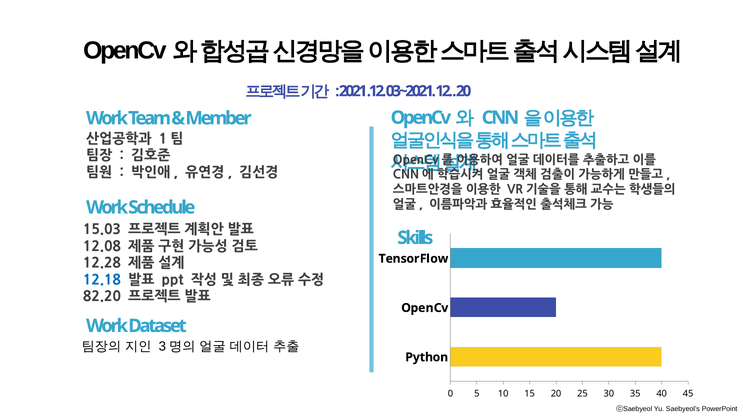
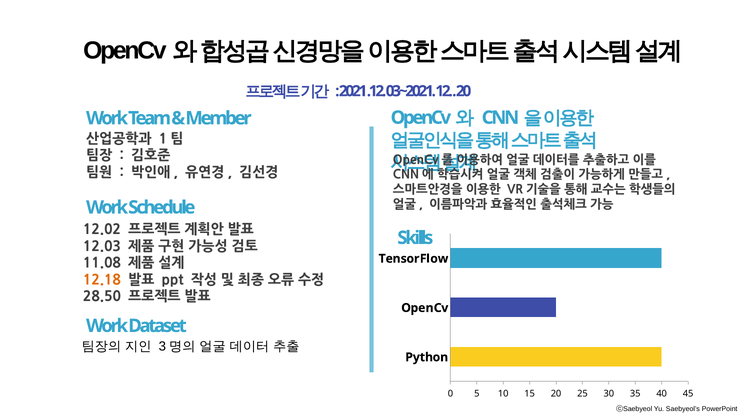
15.03: 15.03 -> 12.02 (102, 230)
12.08: 12.08 -> 12.03 (102, 247)
12.28: 12.28 -> 11.08 (102, 263)
12.18 colour: blue -> orange (102, 280)
82.20: 82.20 -> 28.50 (102, 297)
